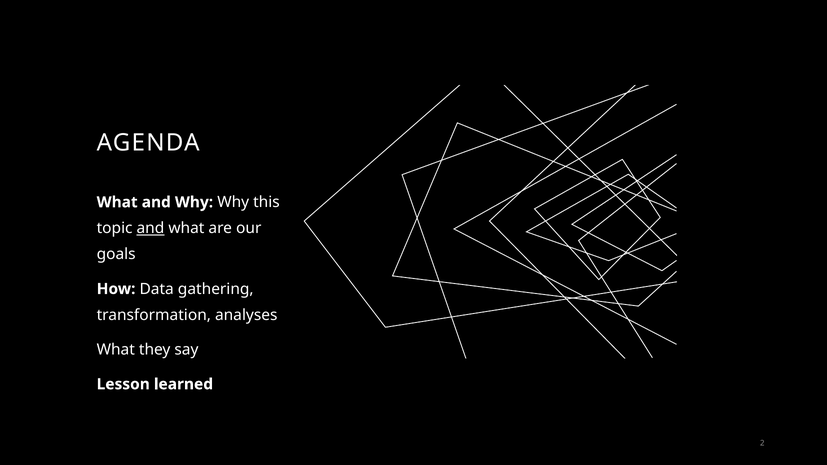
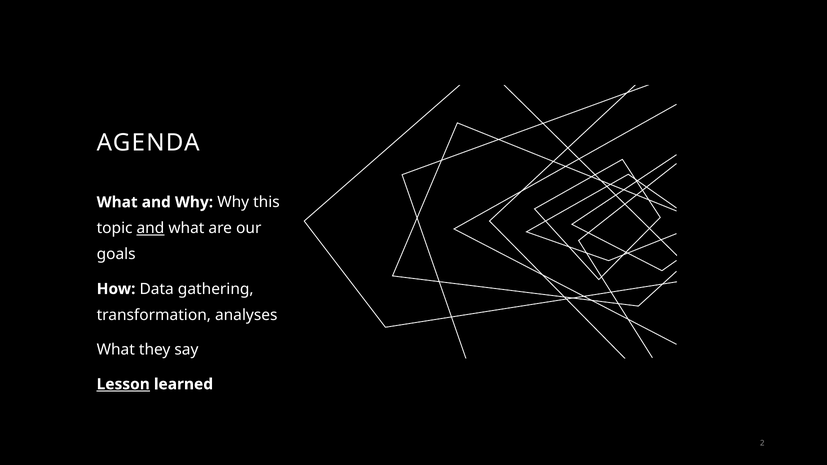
Lesson underline: none -> present (123, 384)
